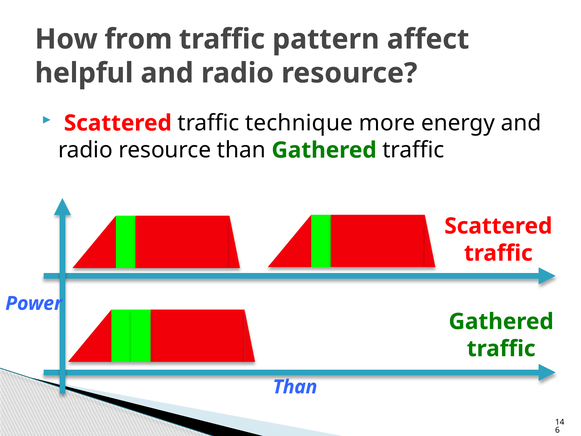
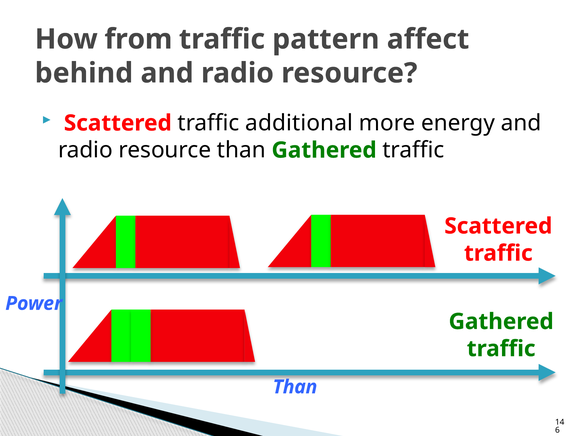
helpful: helpful -> behind (84, 73)
technique: technique -> additional (299, 123)
